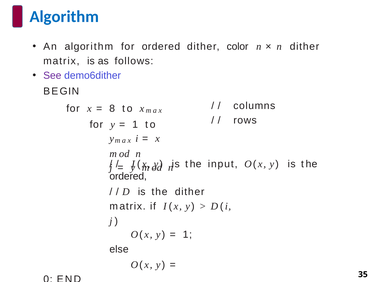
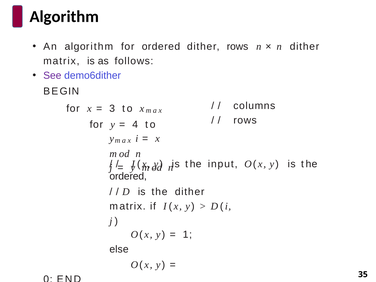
Algorithm colour: blue -> black (64, 17)
dither color: color -> rows (238, 46)
8: 8 -> 3 (112, 109)
1: 1 -> 4 (135, 124)
